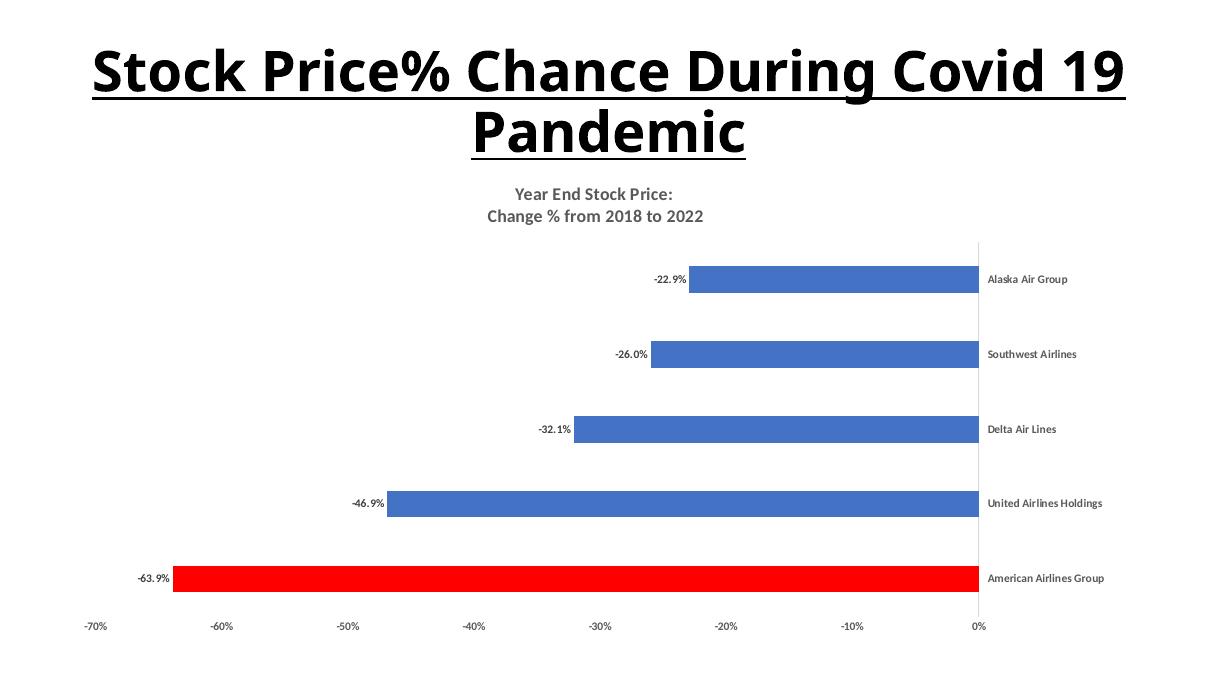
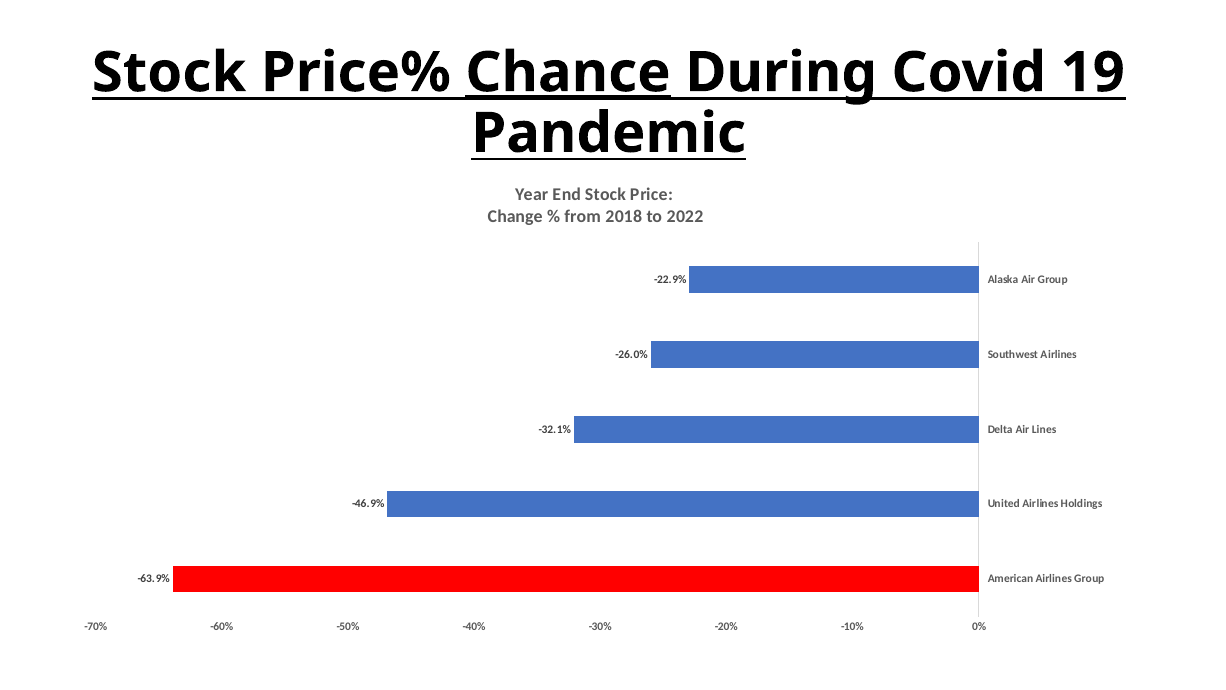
Chance underline: none -> present (568, 73)
